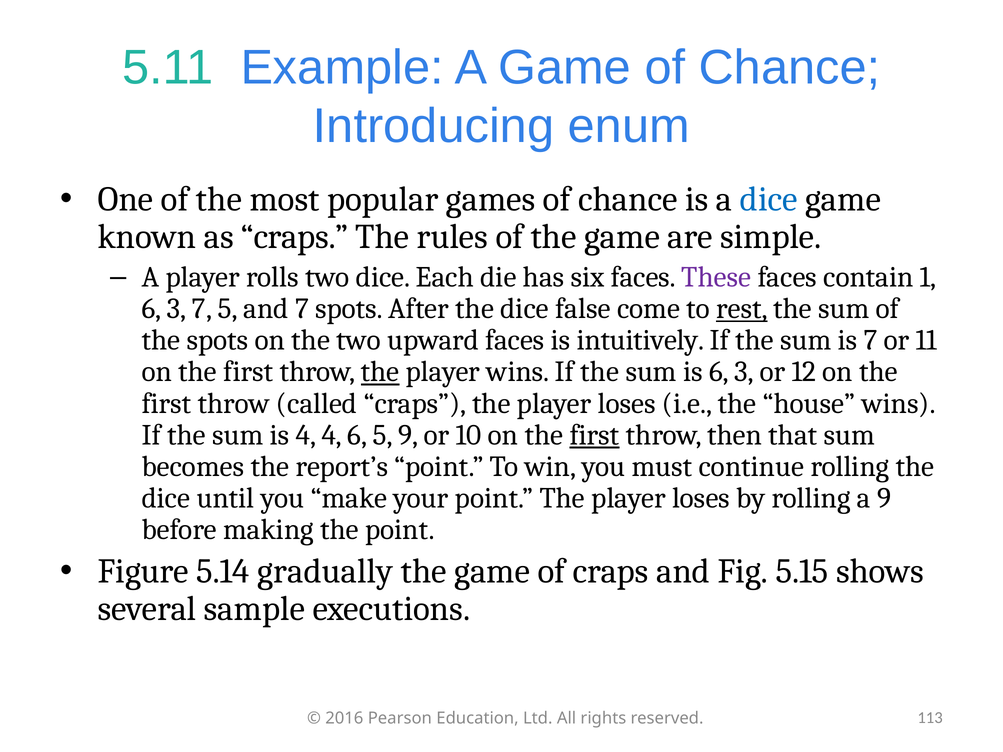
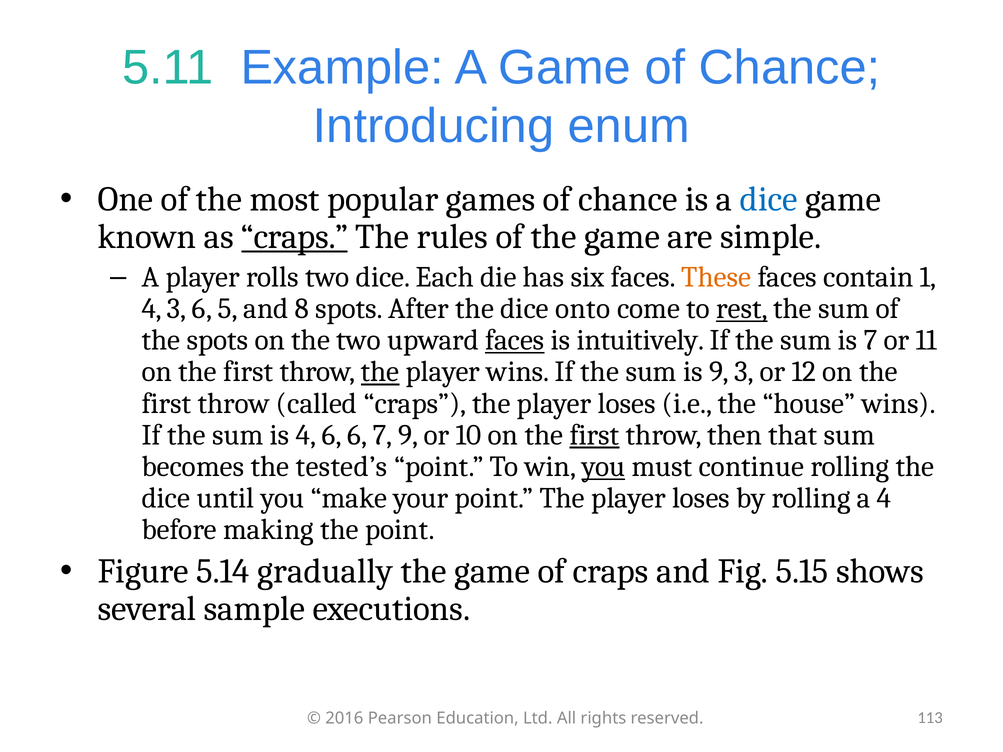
craps underline: none -> present (295, 237)
These colour: purple -> orange (716, 277)
6: 6 -> 4 (152, 309)
3 7: 7 -> 6 (202, 309)
and 7: 7 -> 8 (302, 309)
false: false -> onto (583, 309)
faces underline: none -> present (515, 340)
is 6: 6 -> 9 (719, 372)
4 4: 4 -> 6 (332, 435)
6 5: 5 -> 7 (383, 435)
report’s: report’s -> tested’s (342, 467)
you underline: none -> present (603, 467)
a 9: 9 -> 4 (884, 498)
